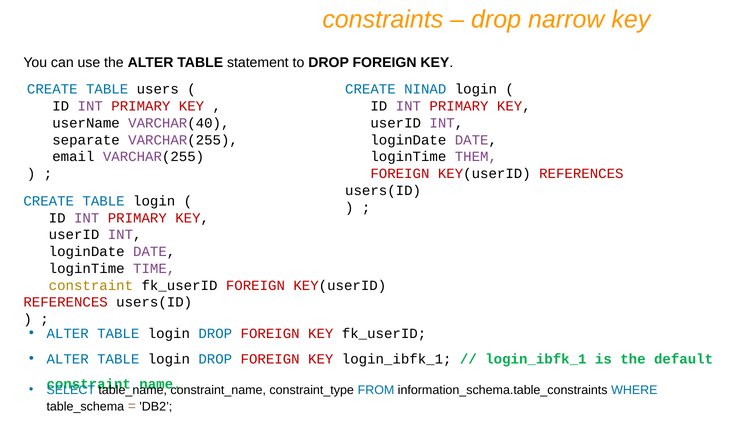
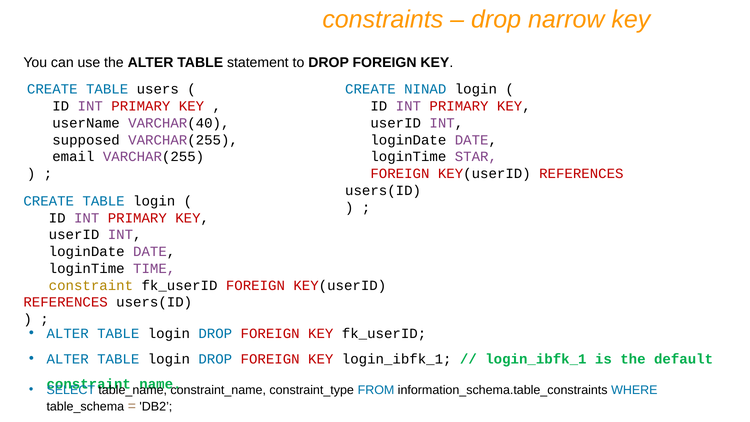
separate: separate -> supposed (86, 140)
THEM: THEM -> STAR (476, 157)
